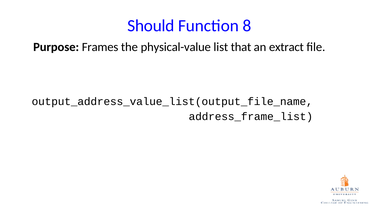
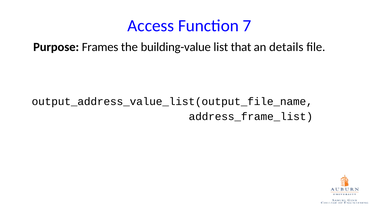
Should: Should -> Access (151, 26)
8: 8 -> 7 (247, 26)
physical-value: physical-value -> building-value (176, 47)
extract: extract -> details (286, 47)
